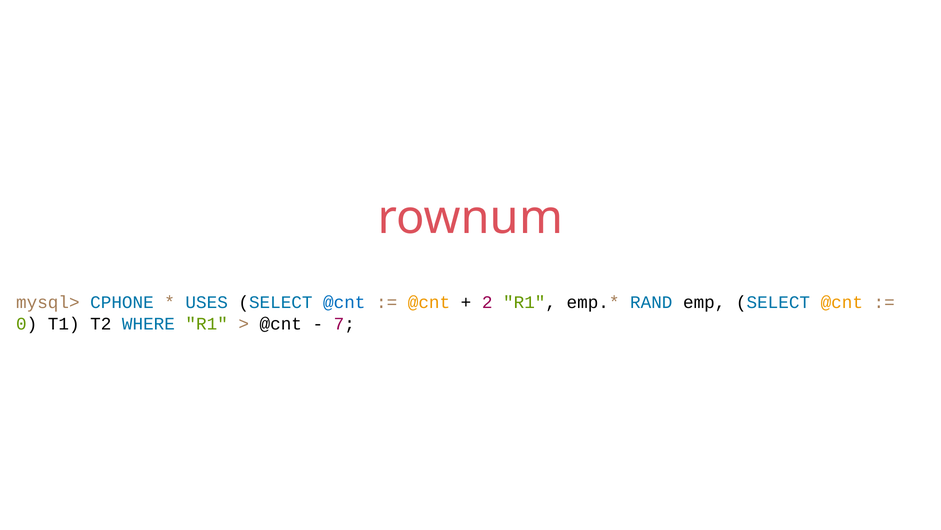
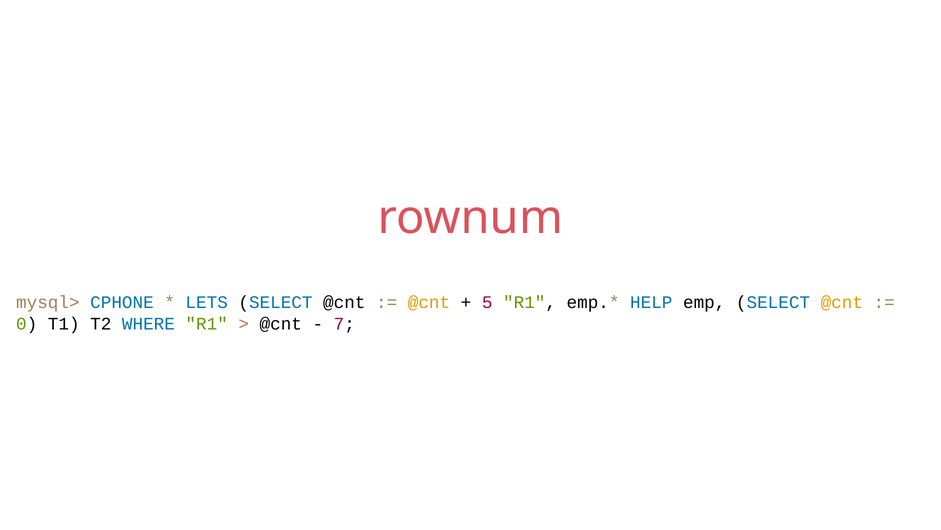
USES: USES -> LETS (207, 302)
@cnt colour: blue -> black (344, 302)
2: 2 -> 5 (487, 302)
RAND: RAND -> HELP (651, 302)
